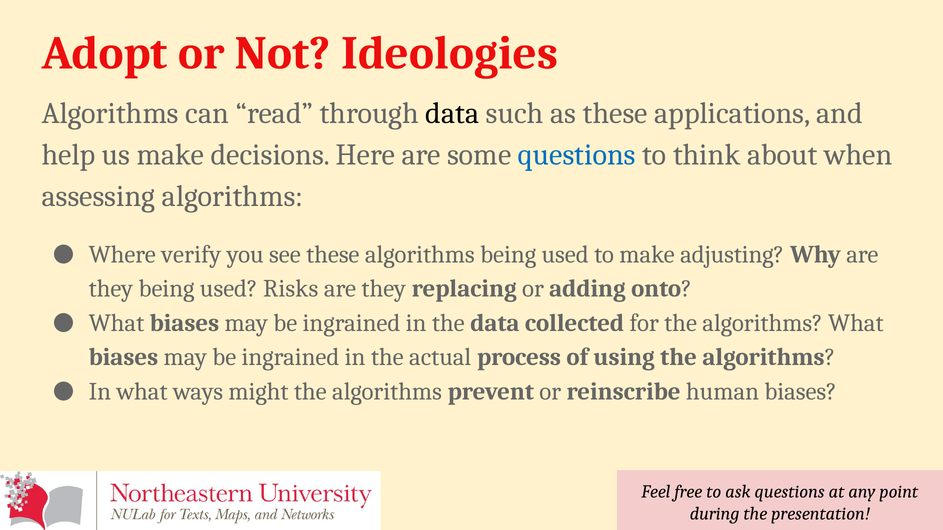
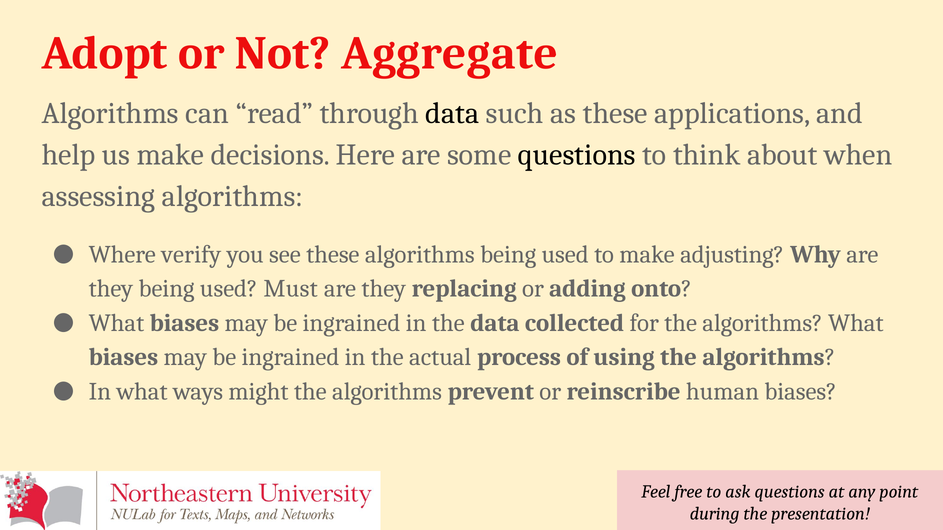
Ideologies: Ideologies -> Aggregate (449, 53)
questions colour: blue -> black (577, 155)
Risks: Risks -> Must (291, 289)
